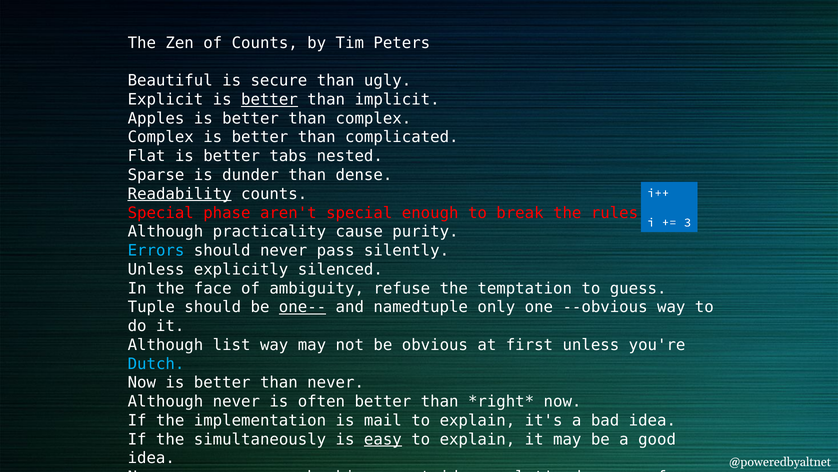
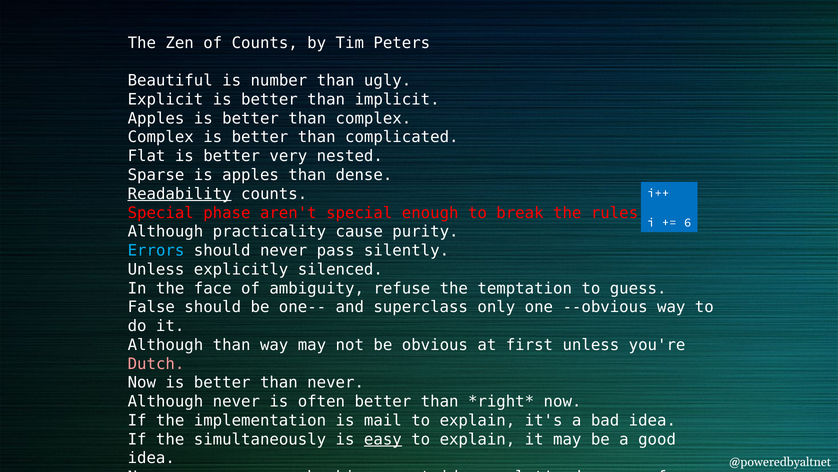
secure: secure -> number (279, 81)
better underline: present -> none (269, 99)
tabs: tabs -> very (288, 156)
is dunder: dunder -> apples (251, 175)
3: 3 -> 6 (688, 222)
Tuple: Tuple -> False (151, 307)
one-- underline: present -> none (303, 307)
namedtuple: namedtuple -> superclass (421, 307)
Although list: list -> than (232, 345)
Dutch colour: light blue -> pink (156, 363)
